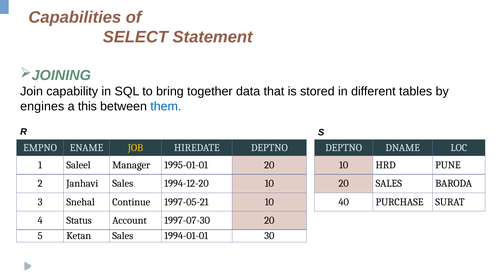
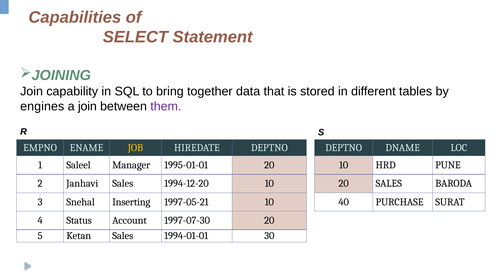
a this: this -> join (87, 106)
them colour: blue -> purple (166, 106)
Continue: Continue -> Inserting (131, 202)
